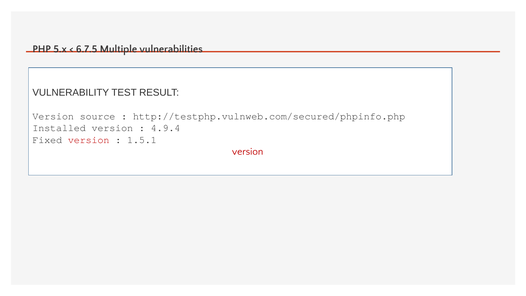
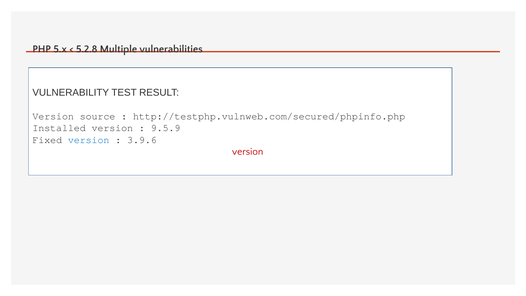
6.7.5: 6.7.5 -> 5.2.8 (87, 49)
4.9.4: 4.9.4 -> 9.5.9 (166, 128)
version colour: red -> blue (89, 140)
1.5.1: 1.5.1 -> 3.9.6 (142, 140)
